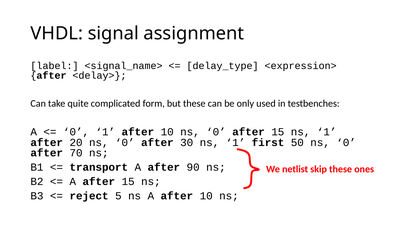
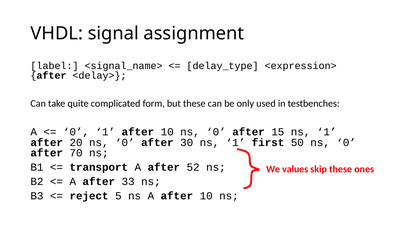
90: 90 -> 52 (193, 167)
netlist: netlist -> values (295, 169)
A after 15: 15 -> 33 (128, 182)
